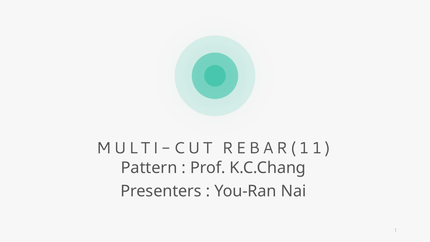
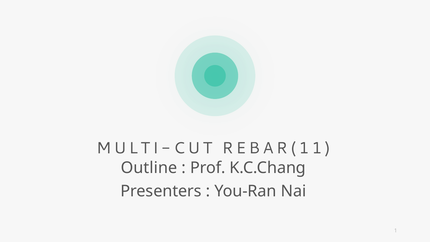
Pattern: Pattern -> Outline (149, 168)
